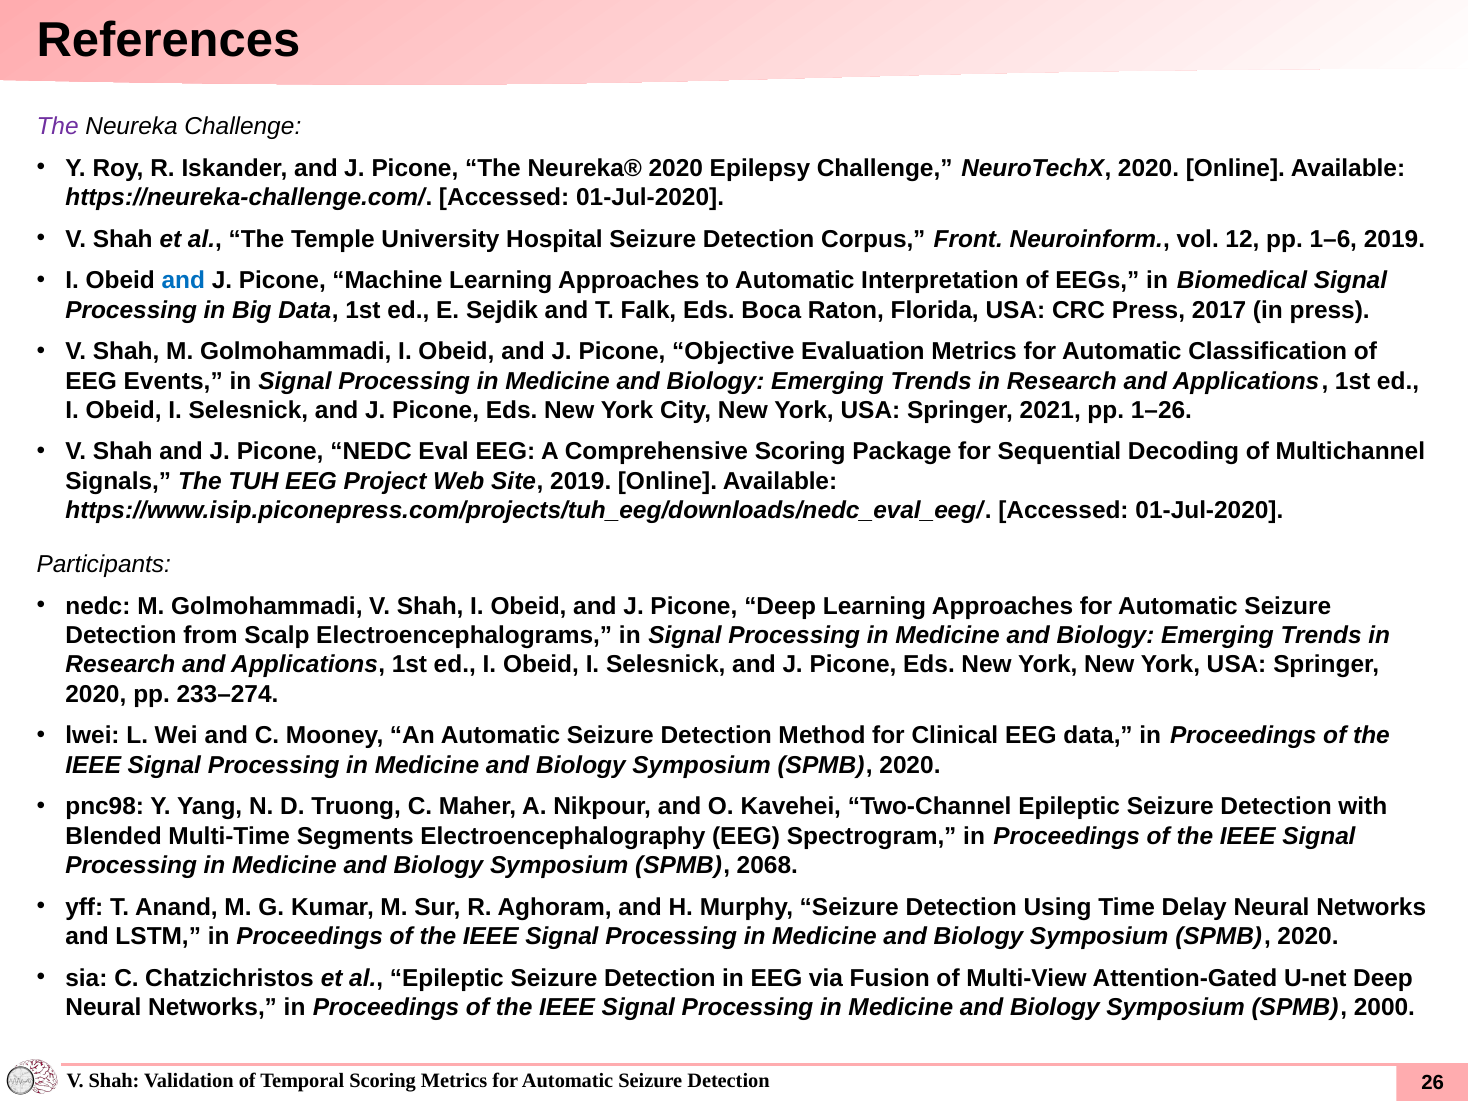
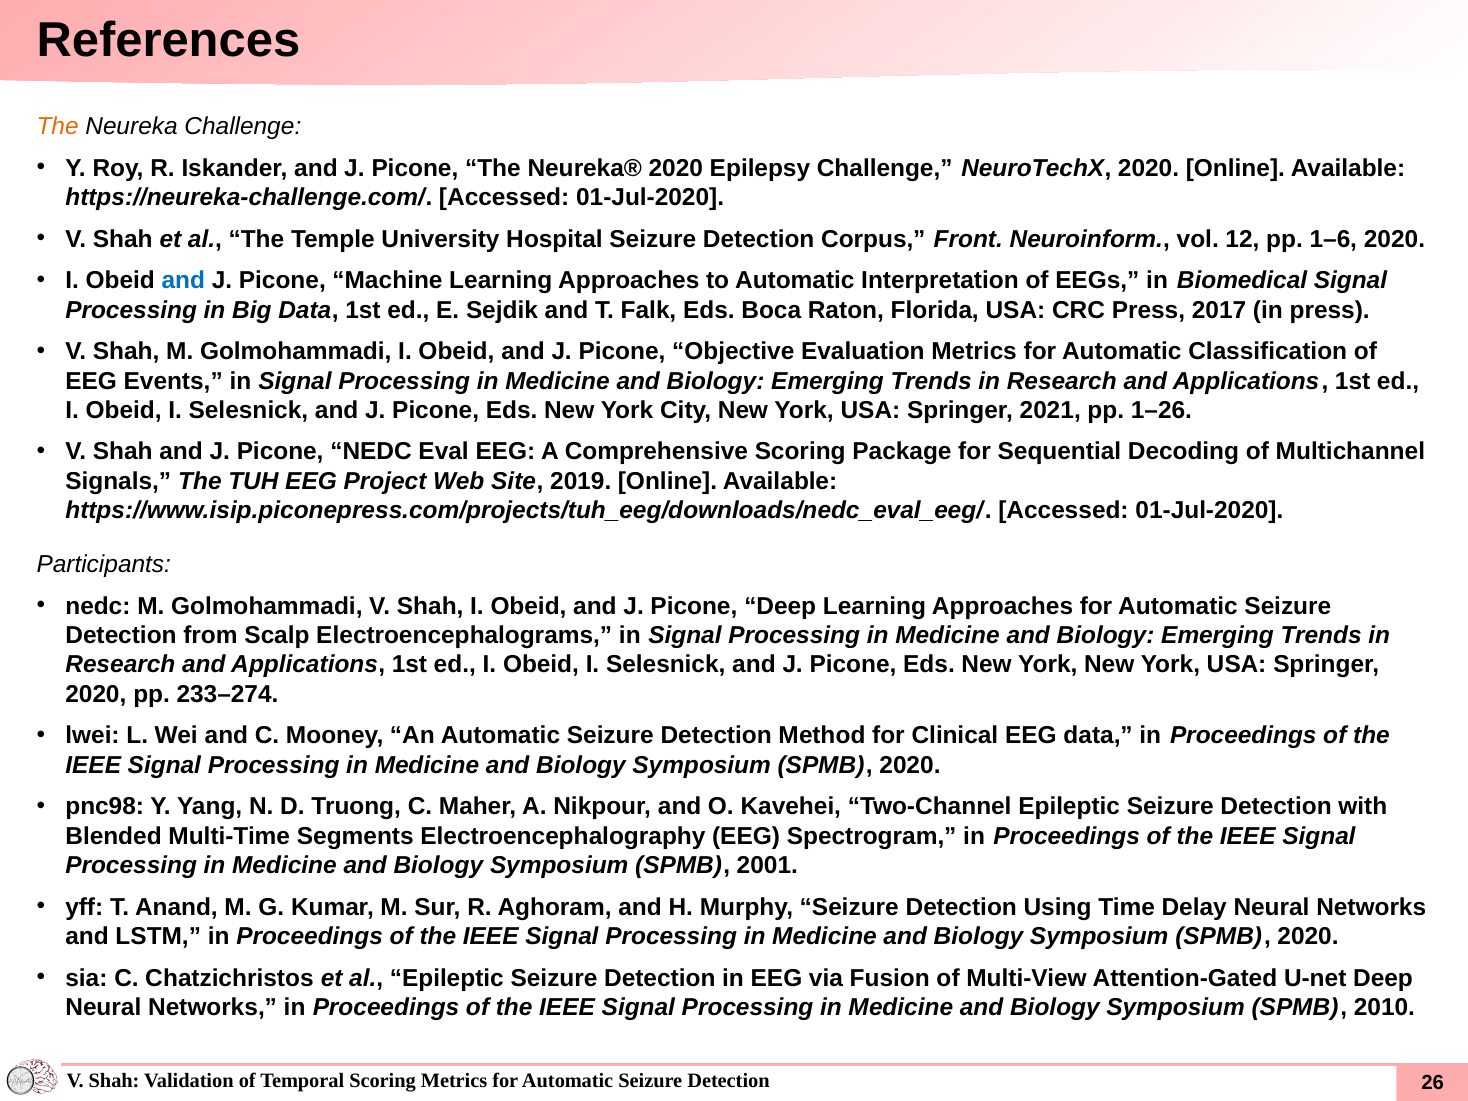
The colour: purple -> orange (58, 126)
1–6 2019: 2019 -> 2020 (1394, 239)
2068: 2068 -> 2001 (767, 865)
2000: 2000 -> 2010 (1384, 1007)
